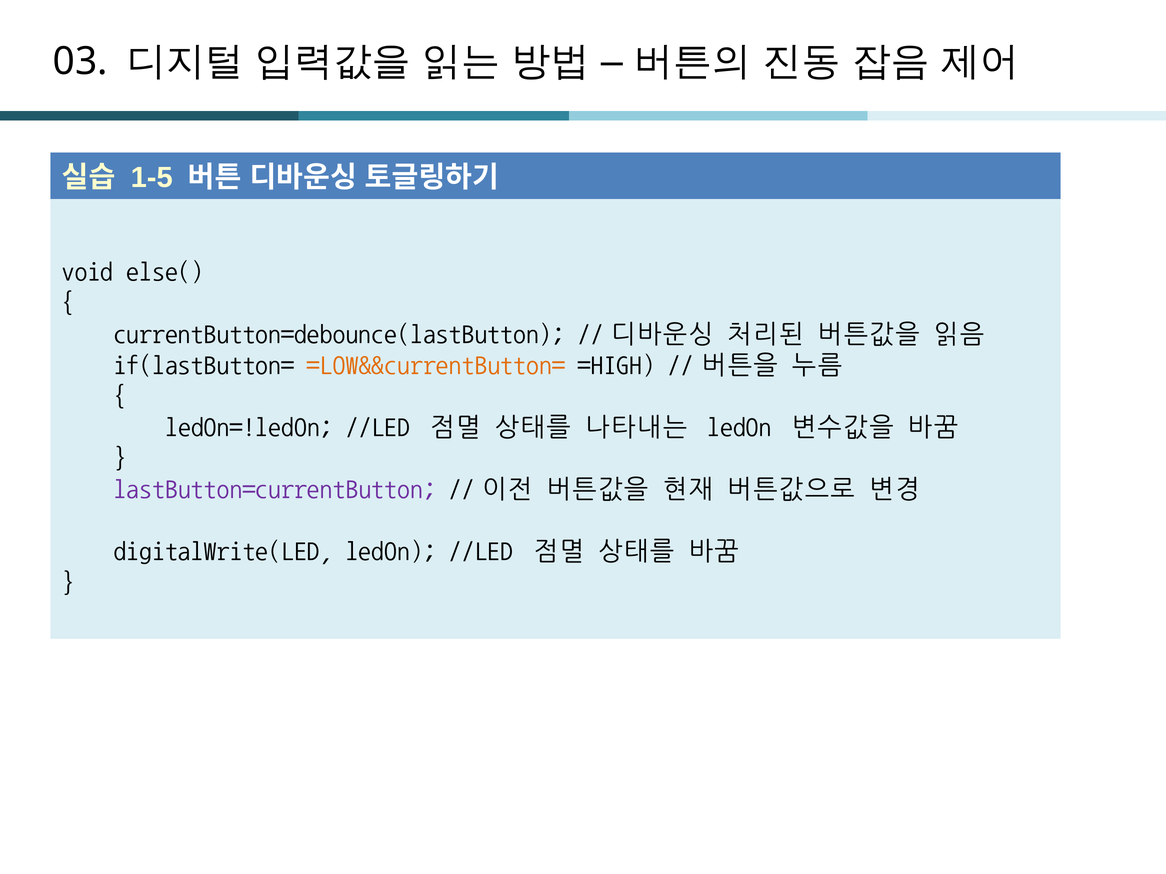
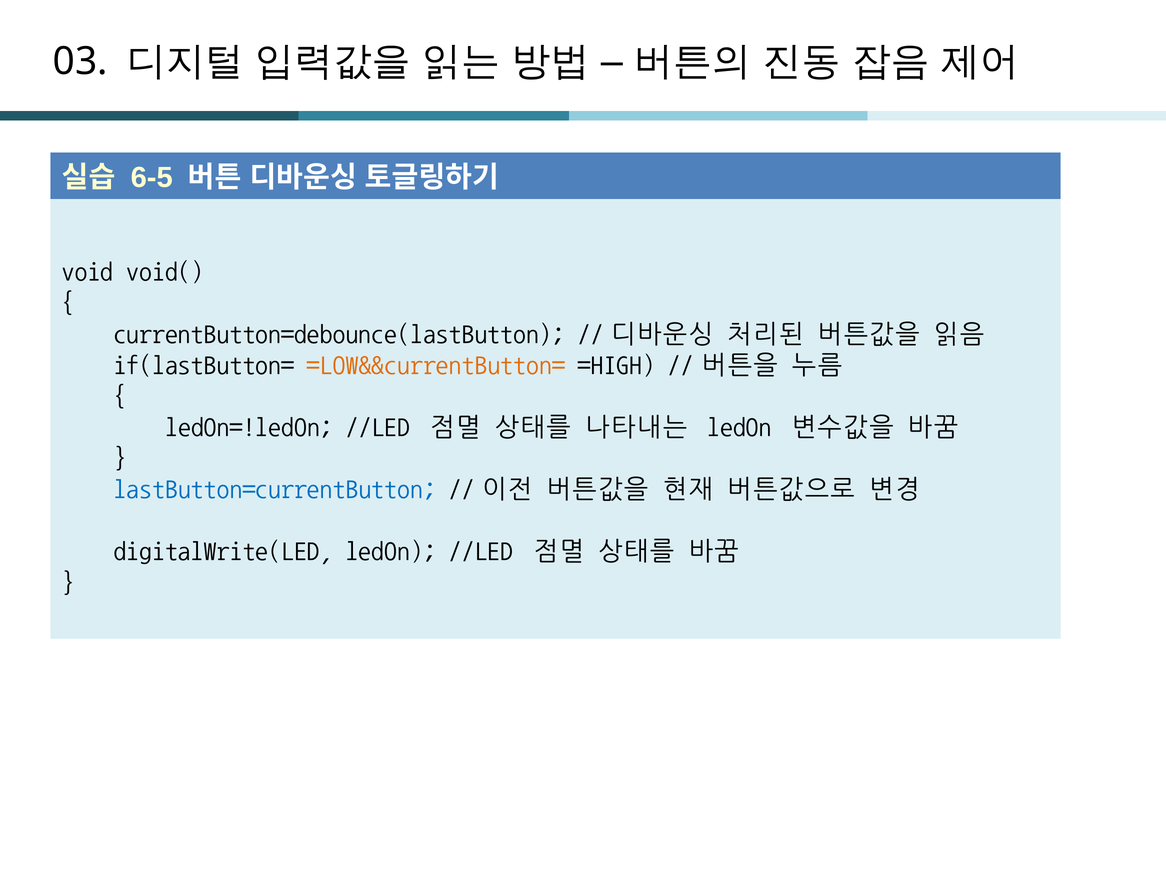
1-5: 1-5 -> 6-5 (152, 178)
else(: else( -> void( (165, 272)
lastButton=currentButton colour: purple -> blue (275, 489)
